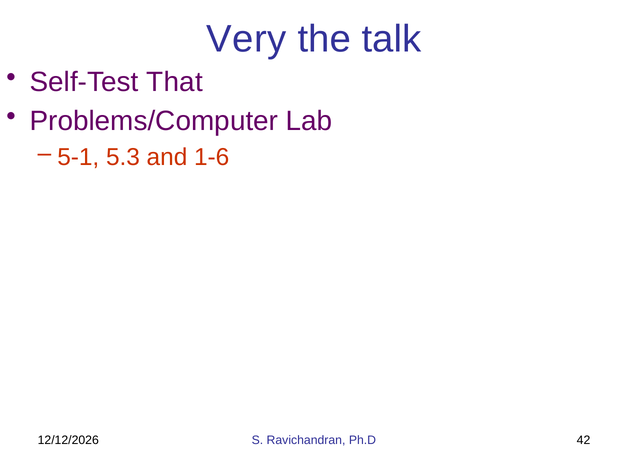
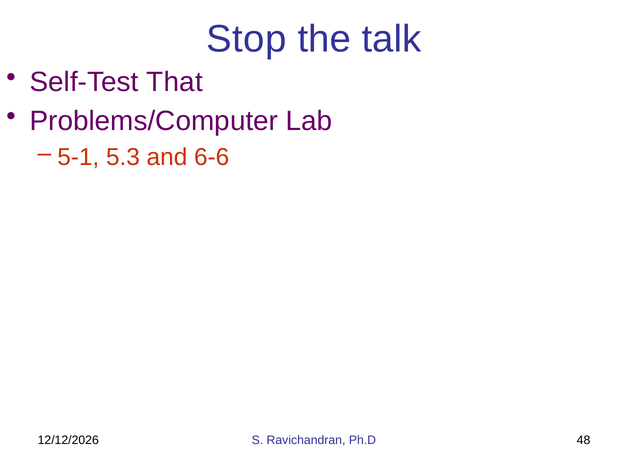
Very: Very -> Stop (246, 39)
1-6: 1-6 -> 6-6 (212, 157)
42: 42 -> 48 (584, 440)
